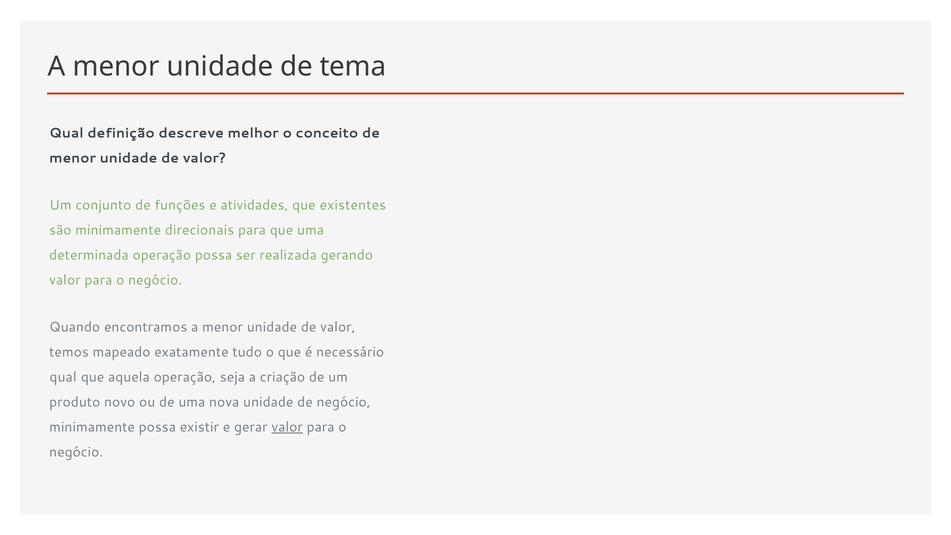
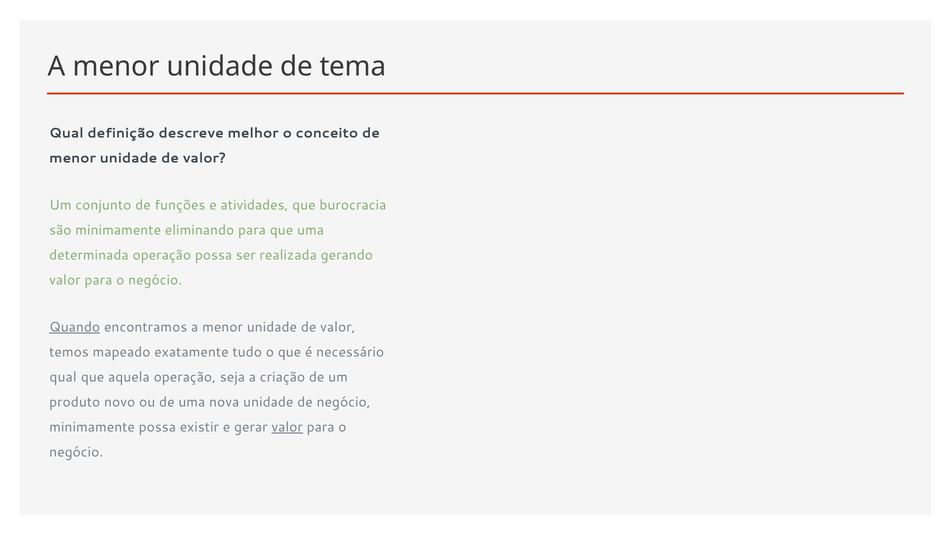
existentes: existentes -> burocracia (353, 205)
direcionais: direcionais -> eliminando (200, 230)
Quando underline: none -> present (75, 327)
